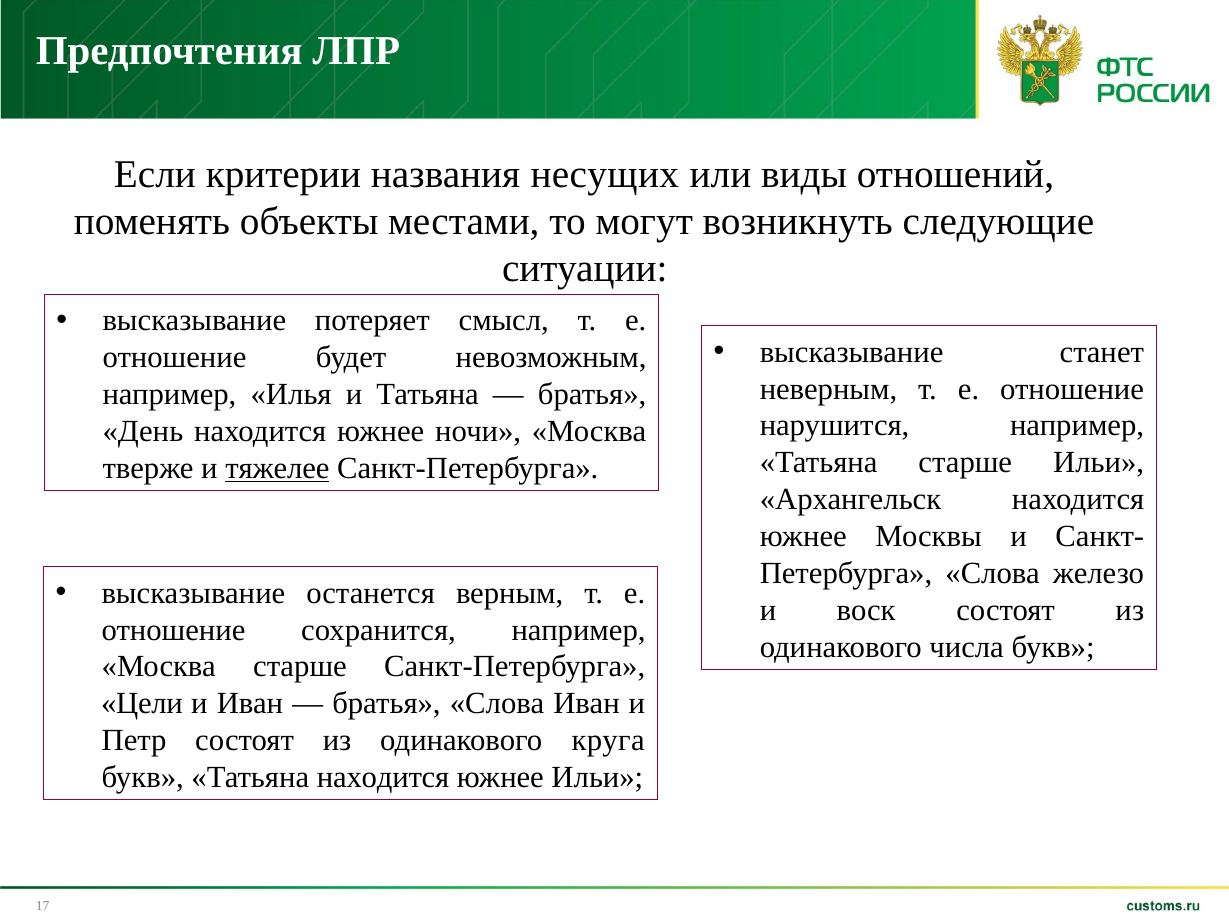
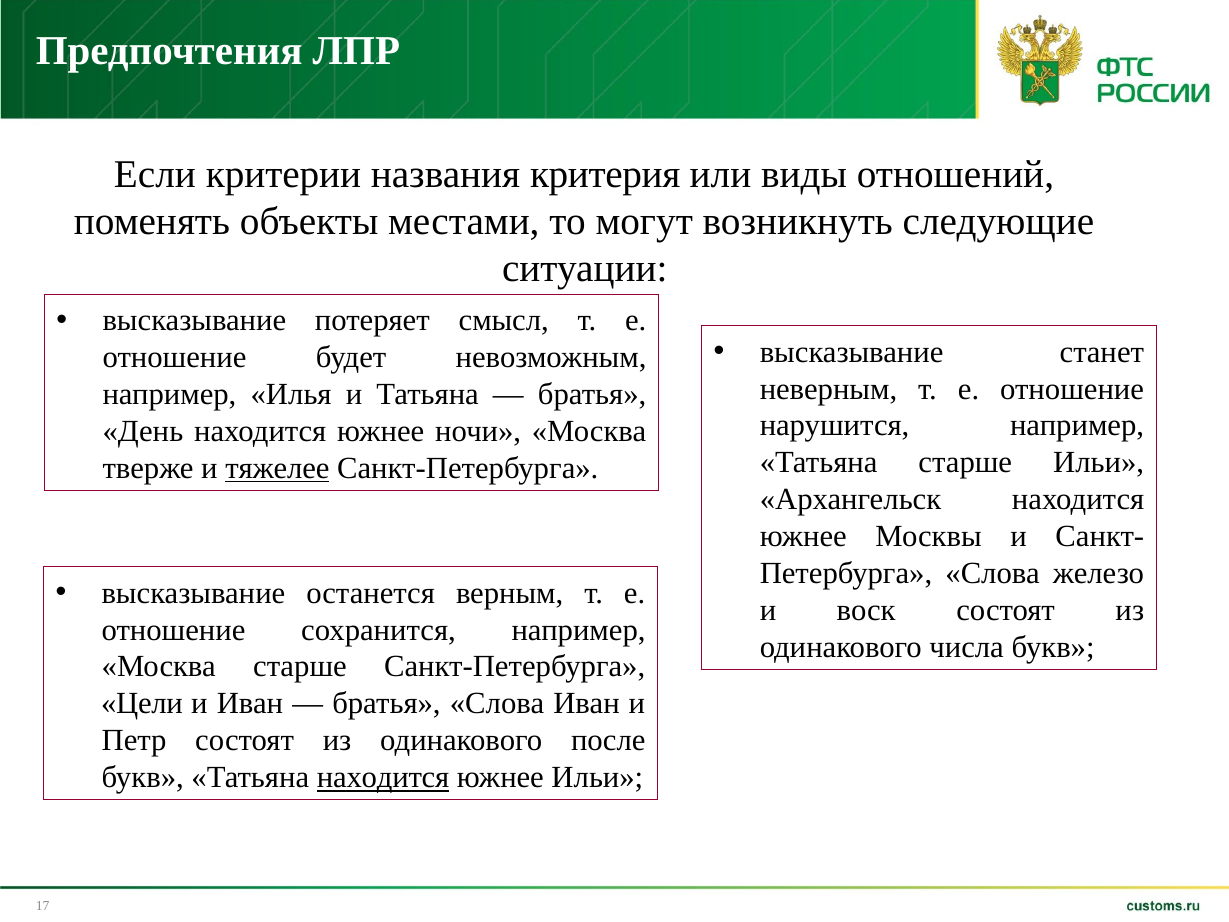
несущих: несущих -> критерия (605, 174)
круга: круга -> после (608, 740)
находится underline: none -> present (383, 777)
